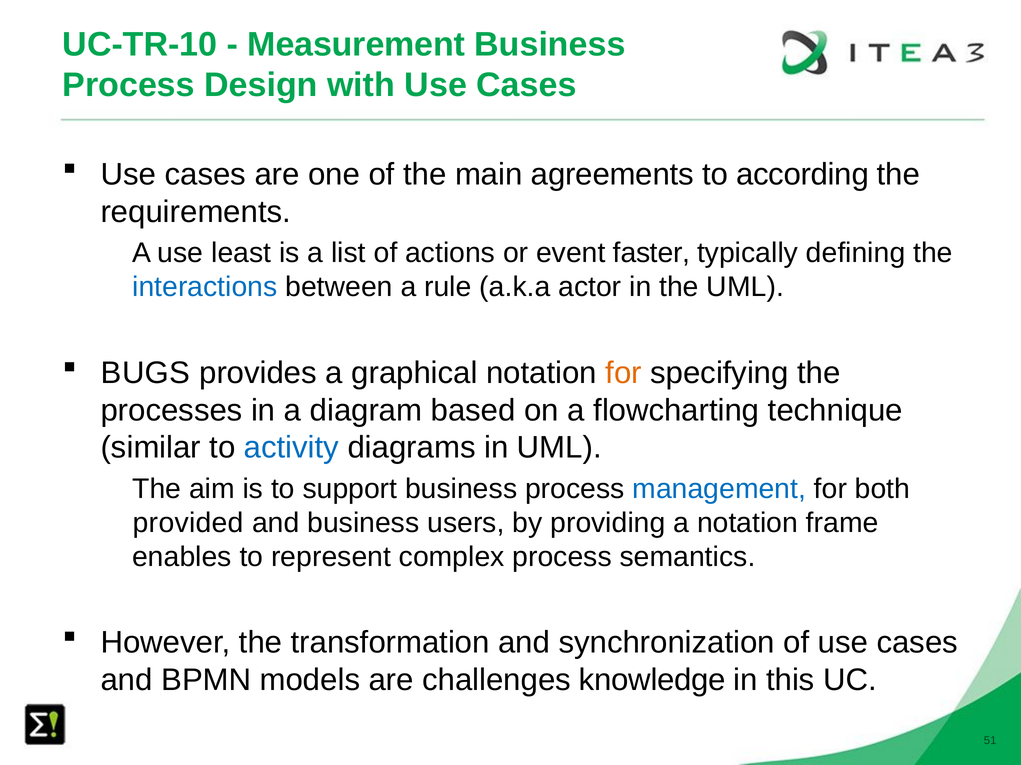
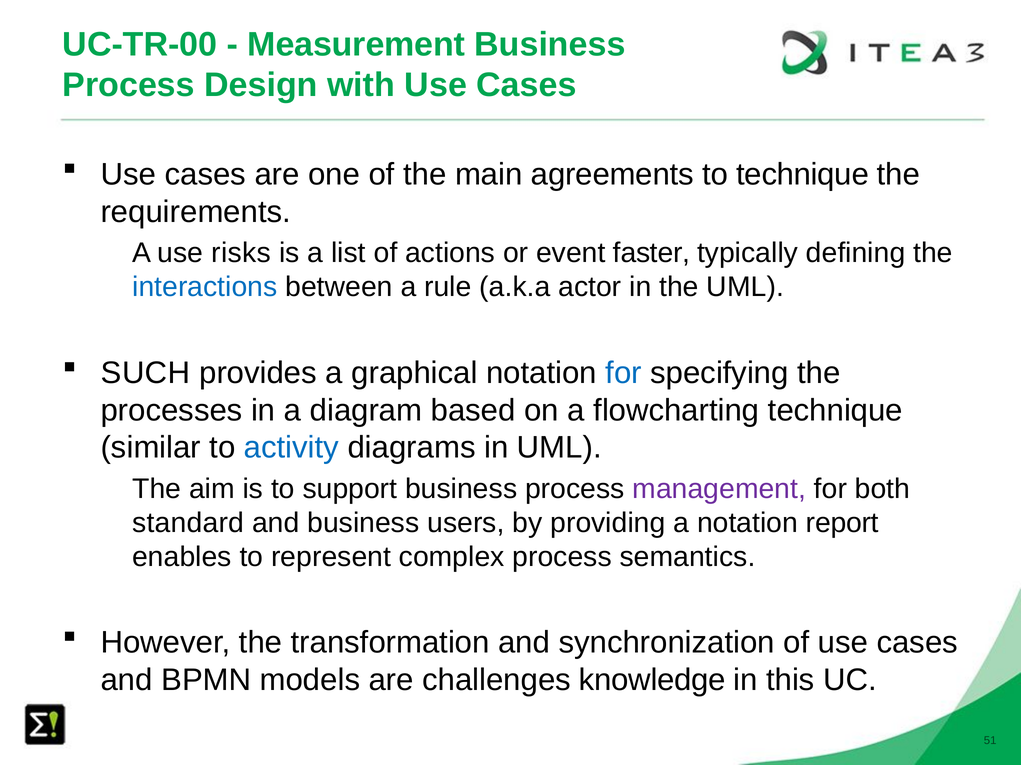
UC-TR-10: UC-TR-10 -> UC-TR-00 (140, 45)
to according: according -> technique (803, 175)
least: least -> risks (241, 253)
BUGS: BUGS -> SUCH (146, 373)
for colour: orange -> blue (624, 373)
management colour: blue -> purple (719, 489)
provided: provided -> standard (188, 523)
frame: frame -> report (842, 523)
